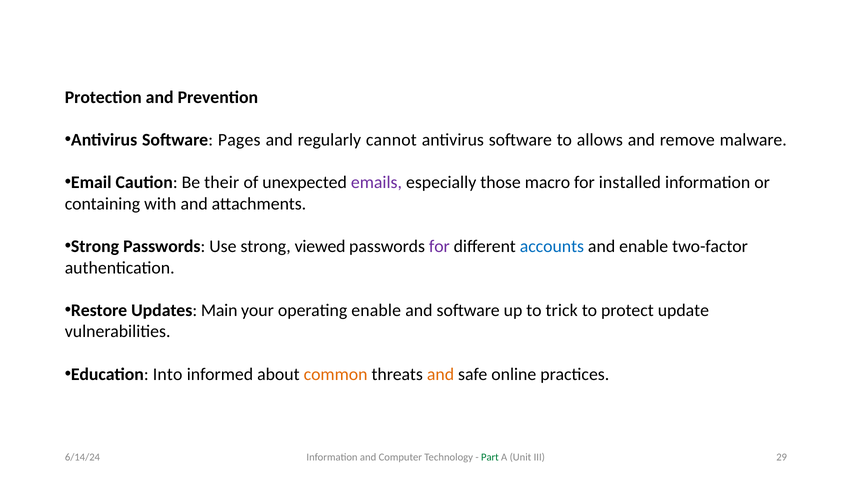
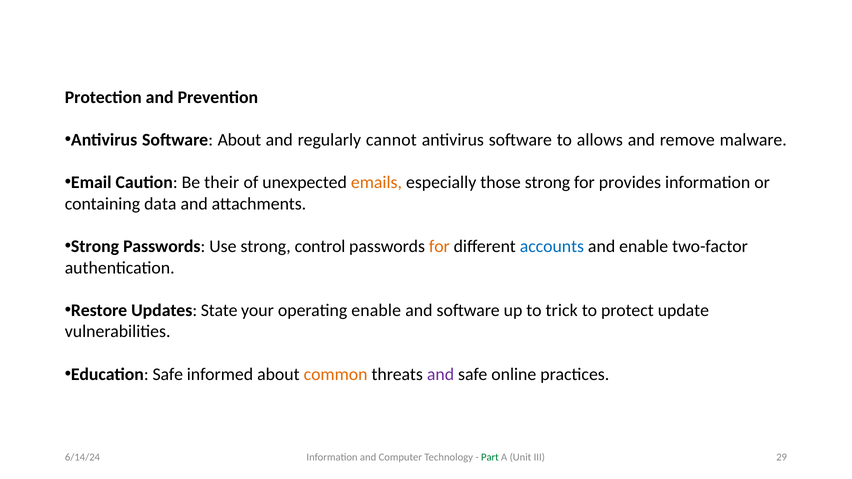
Software Pages: Pages -> About (239, 140)
emails colour: purple -> orange (376, 183)
those macro: macro -> strong (548, 183)
installed: installed -> provides (630, 183)
with: with -> data (160, 204)
viewed: viewed -> control (320, 247)
for colour: purple -> orange (439, 247)
Main: Main -> State (219, 310)
Education Into: Into -> Safe (168, 374)
and colour: orange -> purple (440, 374)
